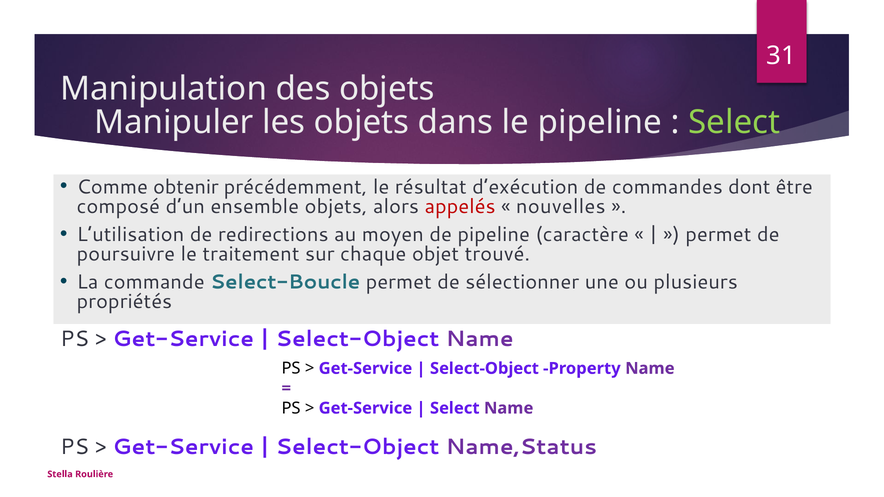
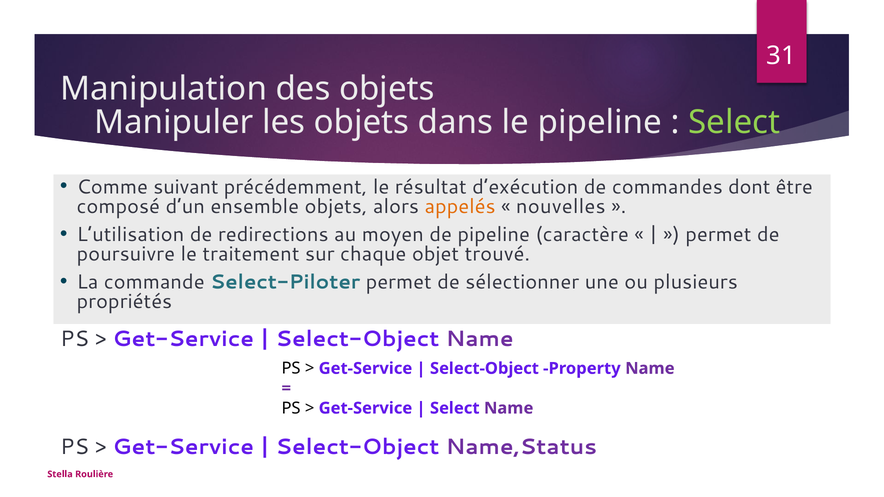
obtenir: obtenir -> suivant (186, 187)
appelés colour: red -> orange (460, 207)
Select-Boucle: Select-Boucle -> Select-Piloter (285, 282)
